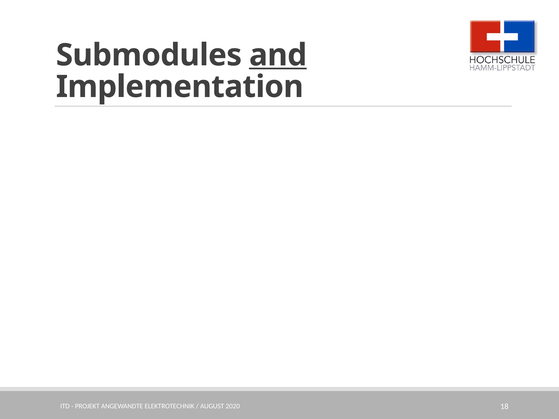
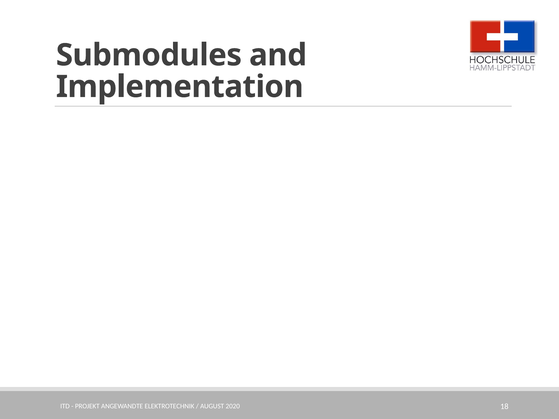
and underline: present -> none (278, 55)
